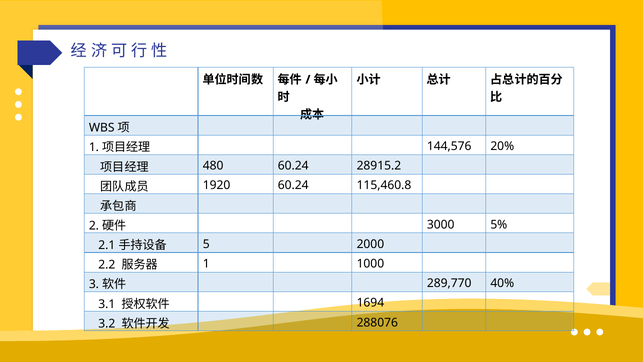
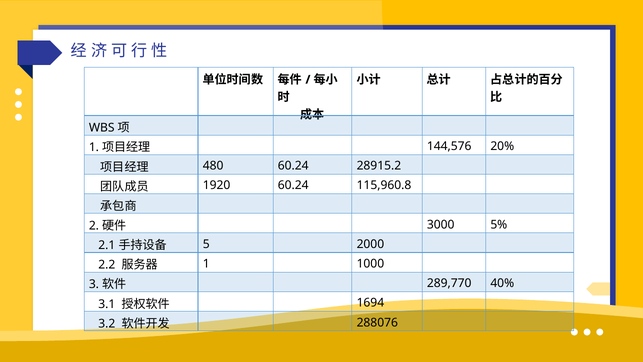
115,460.8: 115,460.8 -> 115,960.8 (384, 185)
